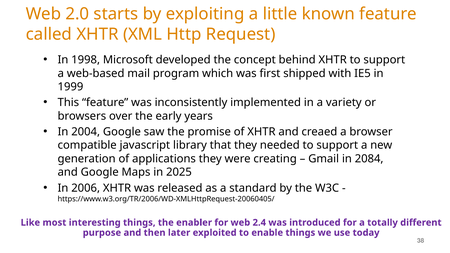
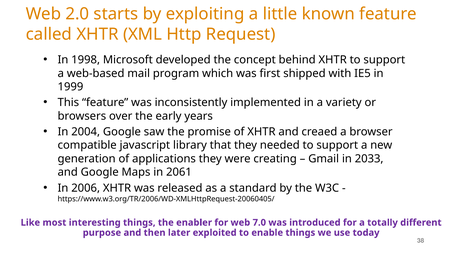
2084: 2084 -> 2033 (369, 159)
2025: 2025 -> 2061 (179, 172)
2.4: 2.4 -> 7.0 (259, 223)
